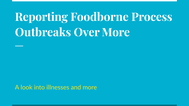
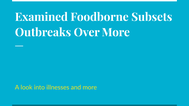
Reporting: Reporting -> Examined (41, 17)
Process: Process -> Subsets (152, 17)
